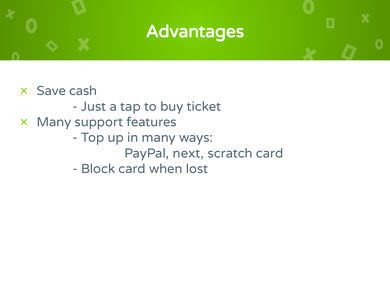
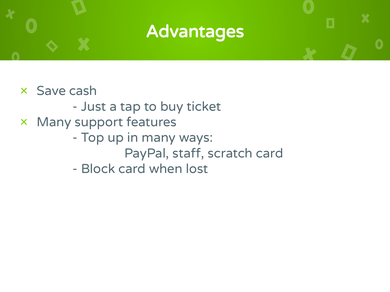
next: next -> staff (188, 153)
